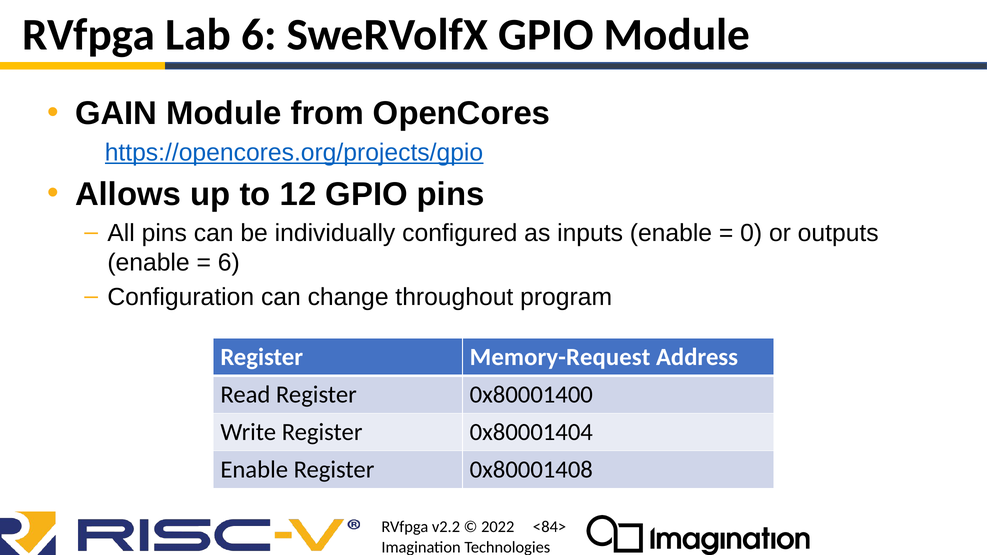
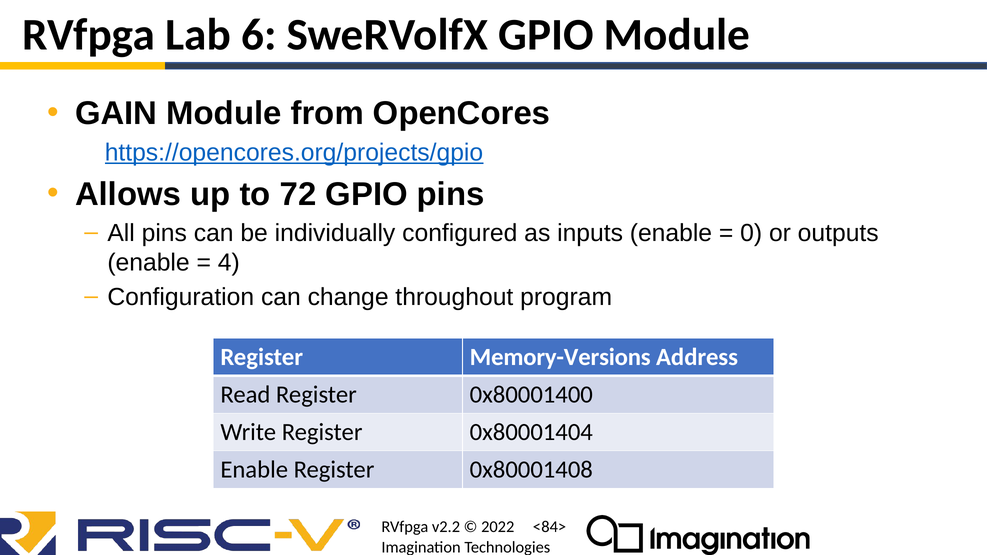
12: 12 -> 72 (298, 194)
6: 6 -> 4 (229, 263)
Memory-Request: Memory-Request -> Memory-Versions (560, 357)
